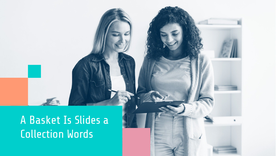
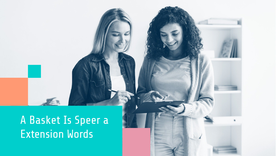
Slides: Slides -> Speer (88, 120)
Collection: Collection -> Extension (42, 134)
